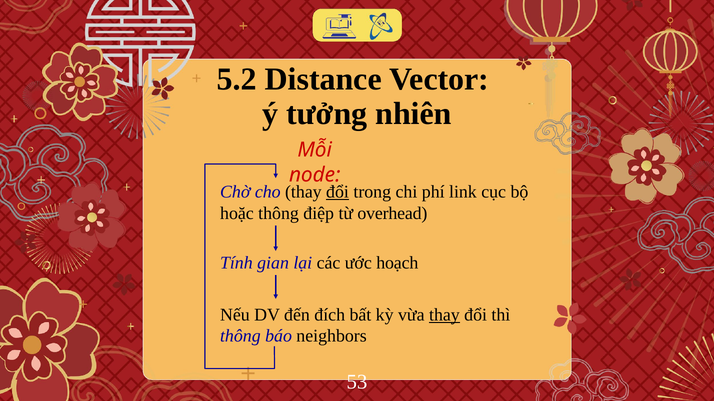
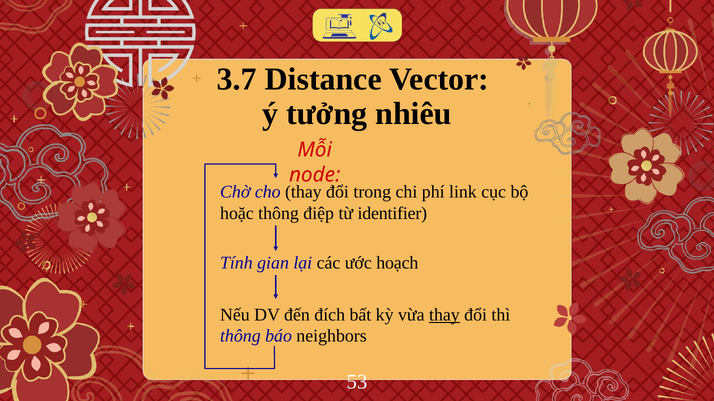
5.2: 5.2 -> 3.7 (237, 79)
nhiên: nhiên -> nhiêu (414, 114)
đổi underline: present -> none (337, 192)
overhead: overhead -> identifier (392, 213)
